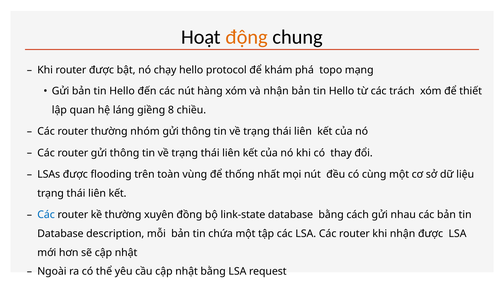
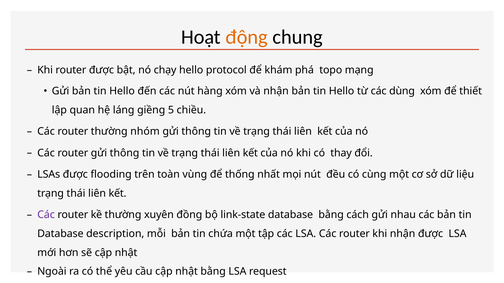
trách: trách -> dùng (402, 91)
8: 8 -> 5 (171, 110)
Các colour: blue -> purple (46, 215)
